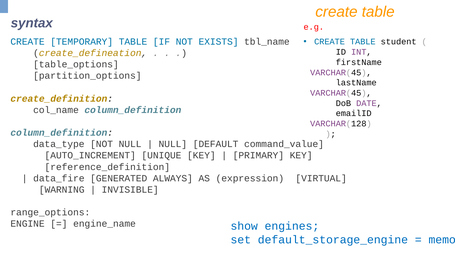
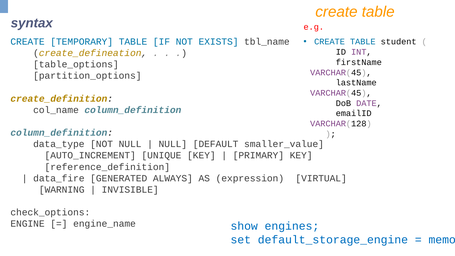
command_value: command_value -> smaller_value (284, 144)
range_options: range_options -> check_options (50, 212)
